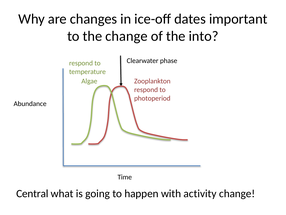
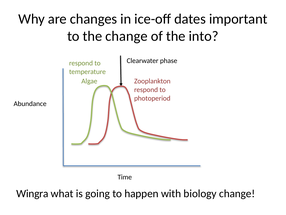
Central: Central -> Wingra (32, 193)
activity: activity -> biology (200, 193)
